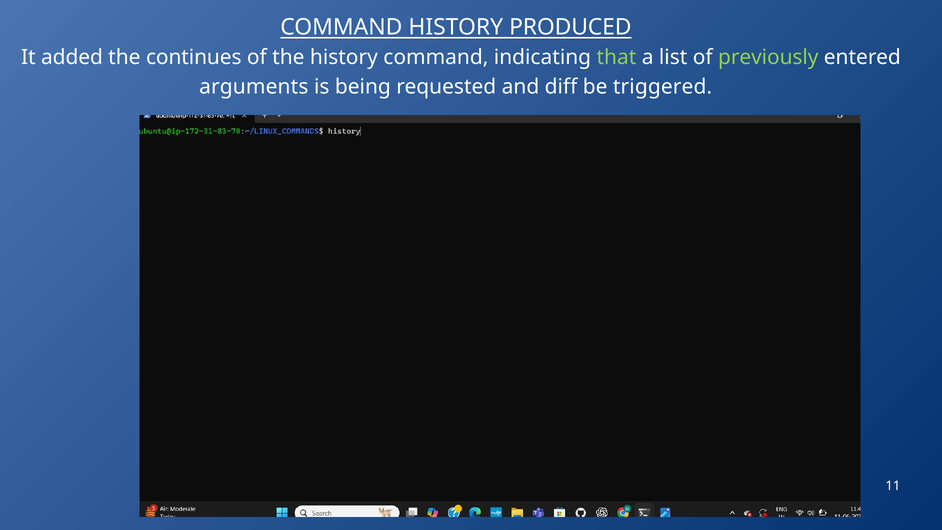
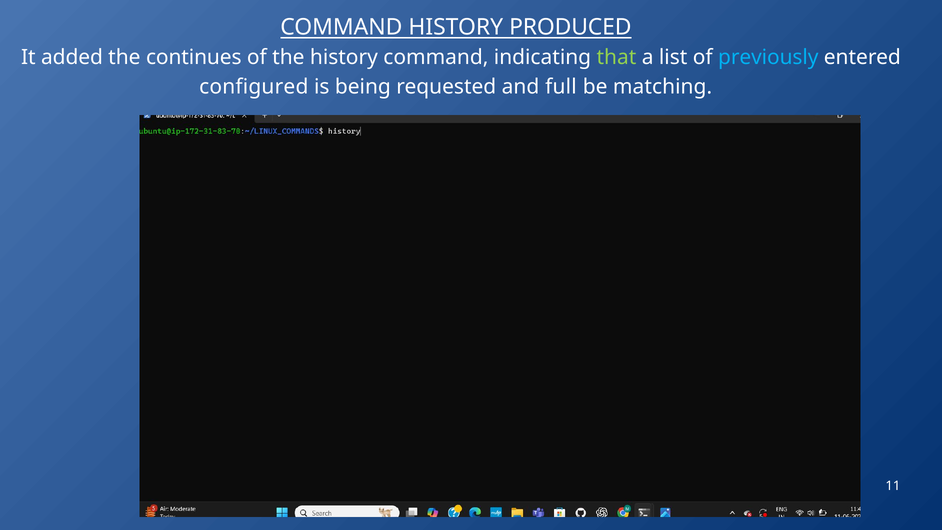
previously colour: light green -> light blue (768, 58)
arguments: arguments -> configured (254, 87)
diff: diff -> full (561, 87)
triggered: triggered -> matching (663, 87)
